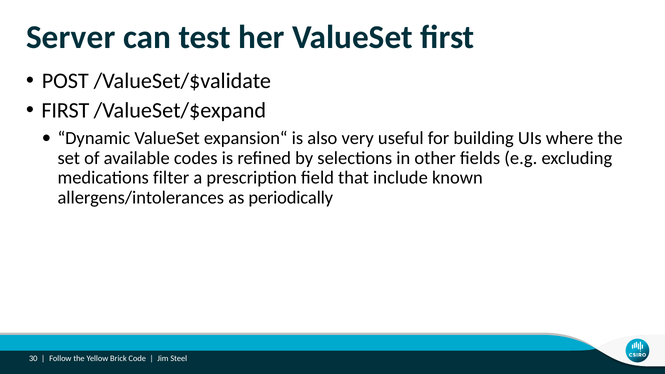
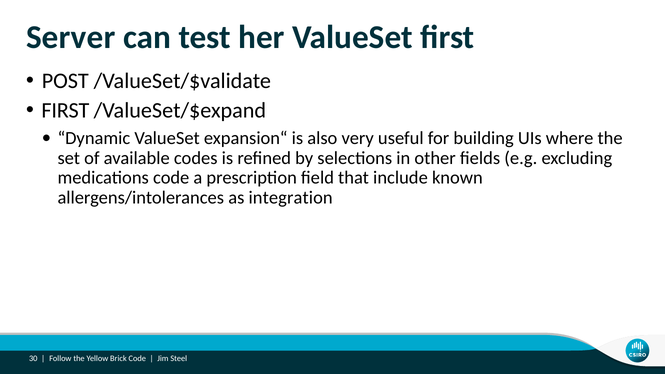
medications filter: filter -> code (171, 178)
periodically: periodically -> integration (291, 198)
